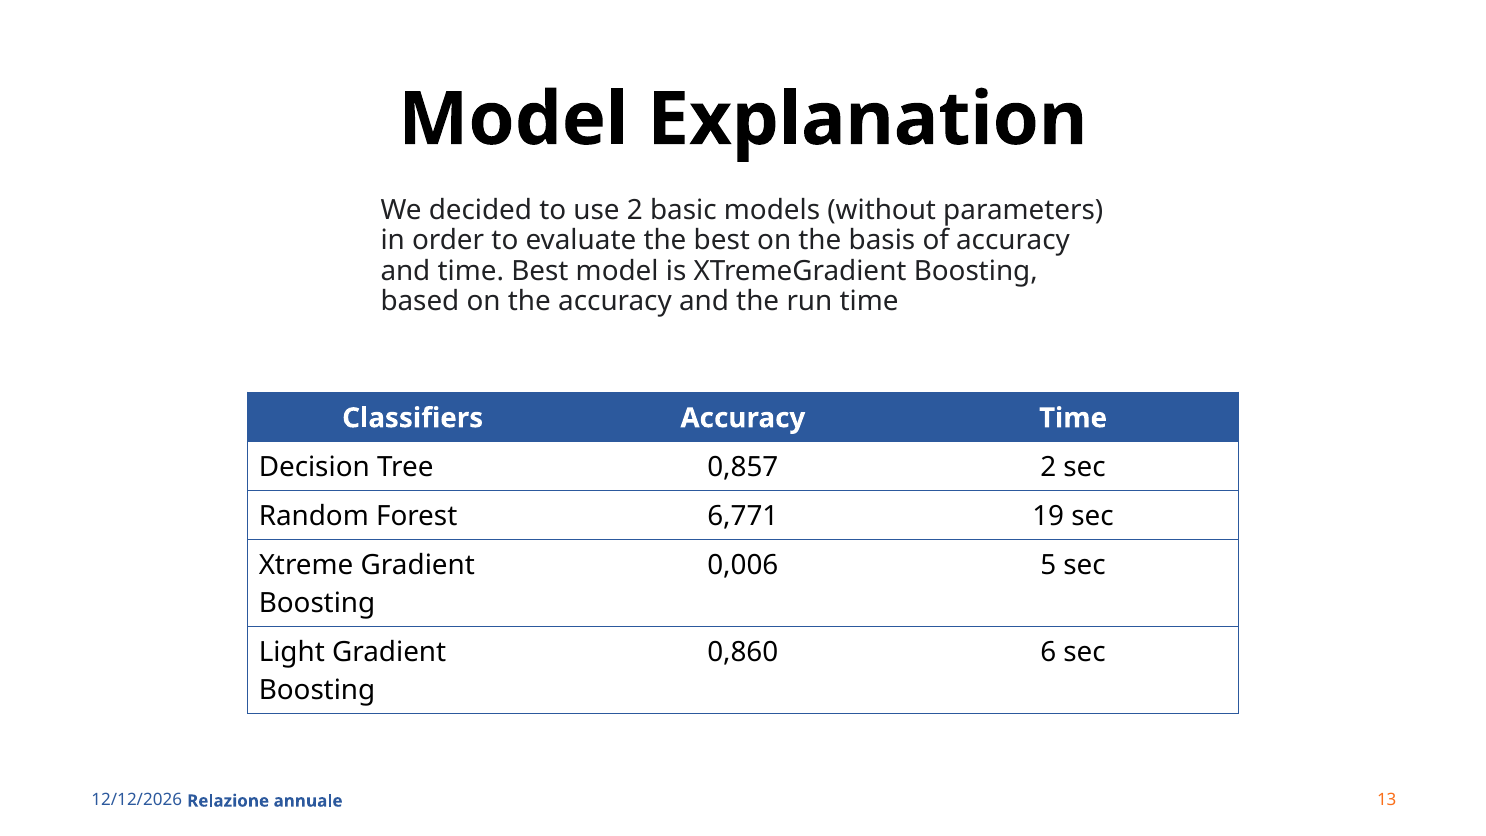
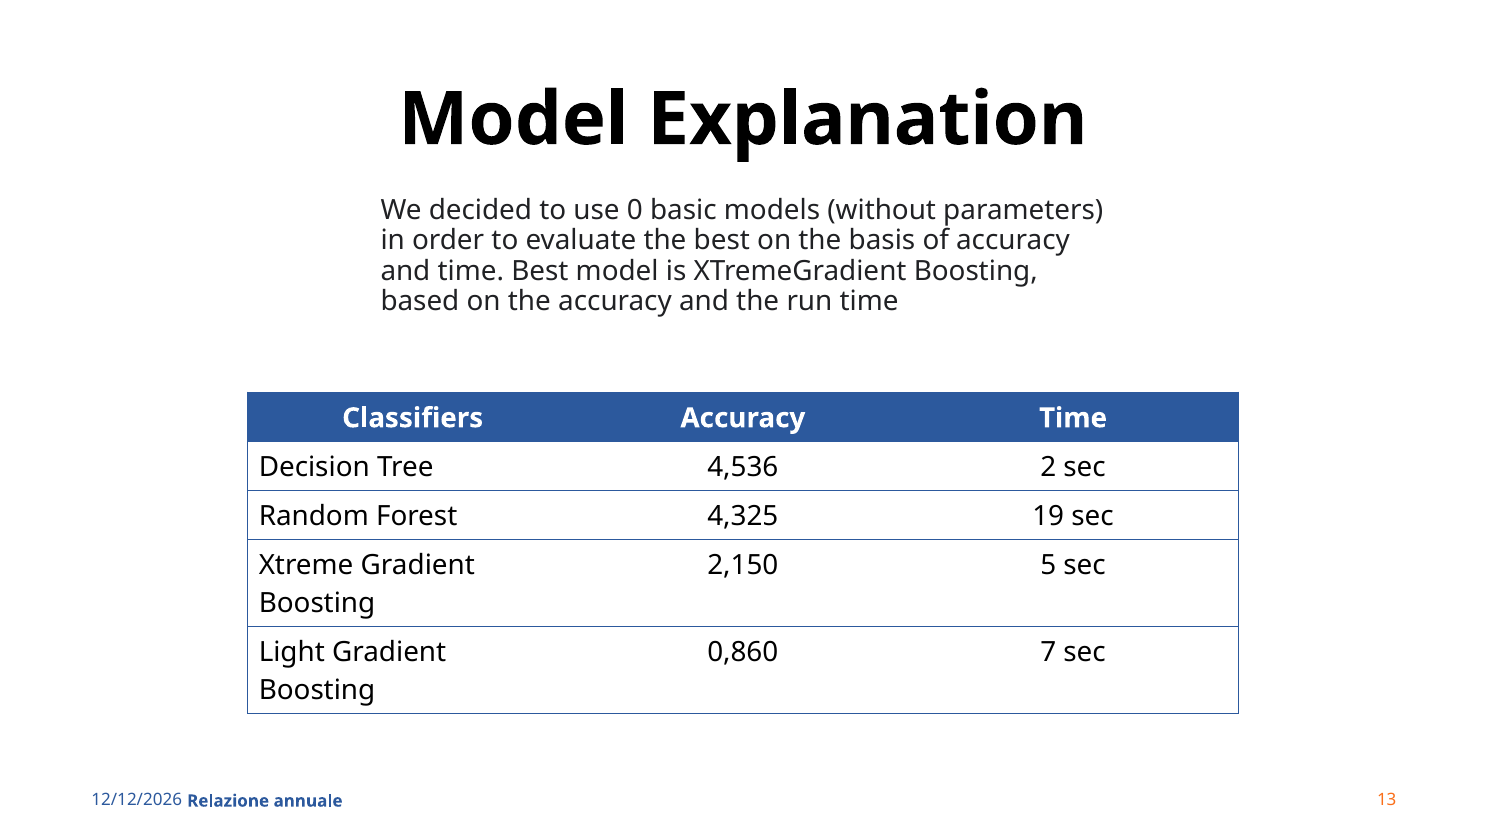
use 2: 2 -> 0 (635, 211)
0,857: 0,857 -> 4,536 (743, 467)
6,771: 6,771 -> 4,325 (743, 516)
0,006: 0,006 -> 2,150 (743, 565)
6: 6 -> 7 (1048, 652)
